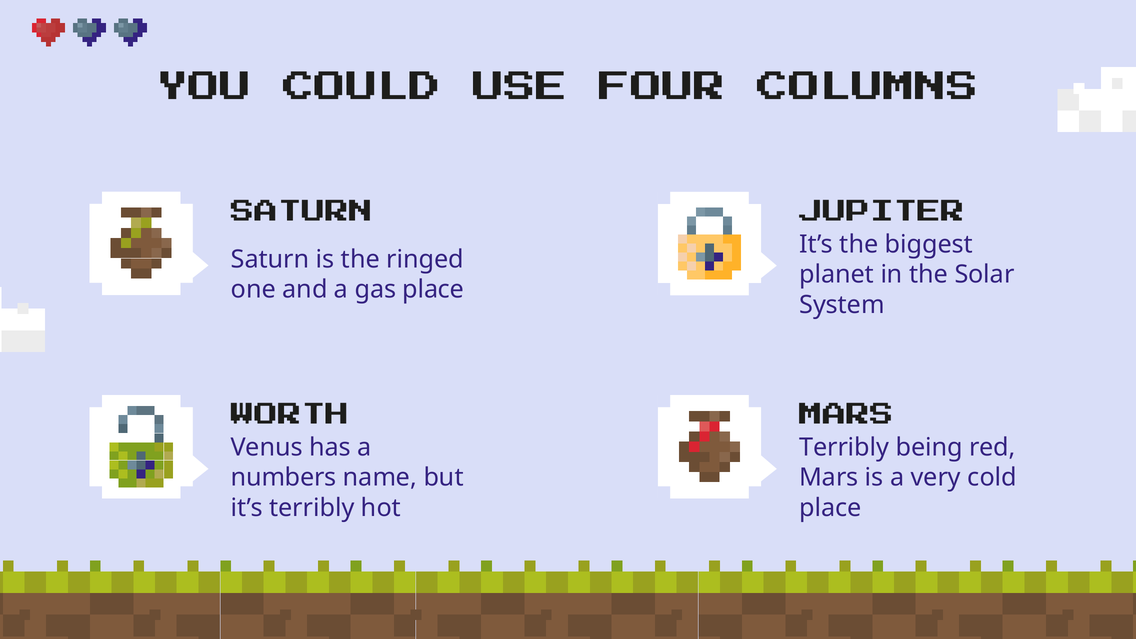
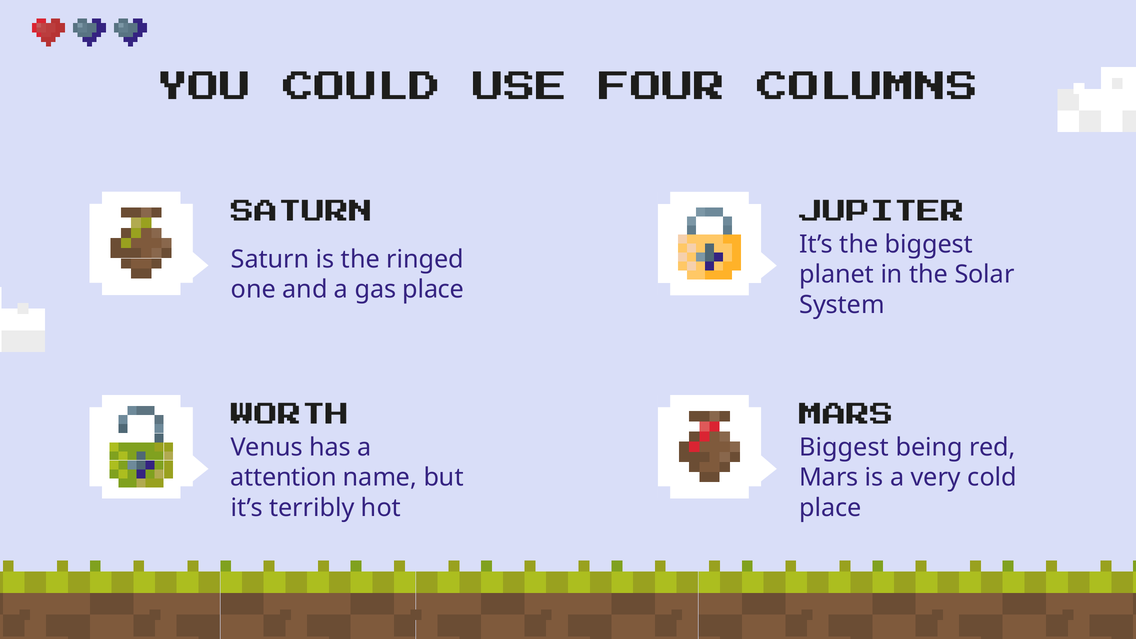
Terribly: Terribly -> Biggest (844, 447)
numbers: numbers -> attention (284, 478)
